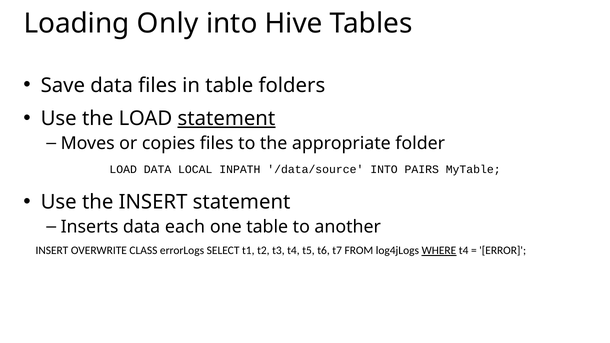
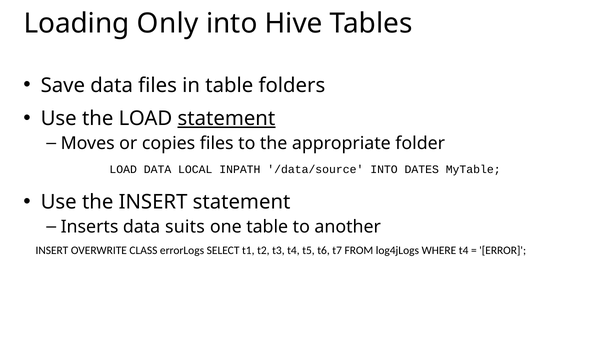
PAIRS: PAIRS -> DATES (422, 170)
each: each -> suits (185, 227)
WHERE underline: present -> none (439, 251)
